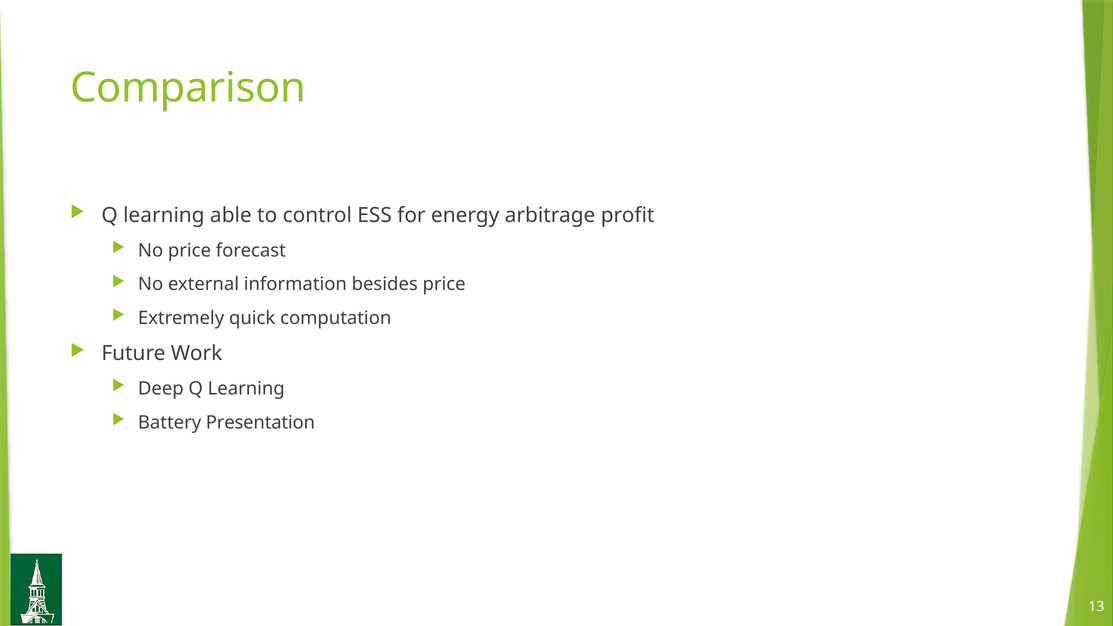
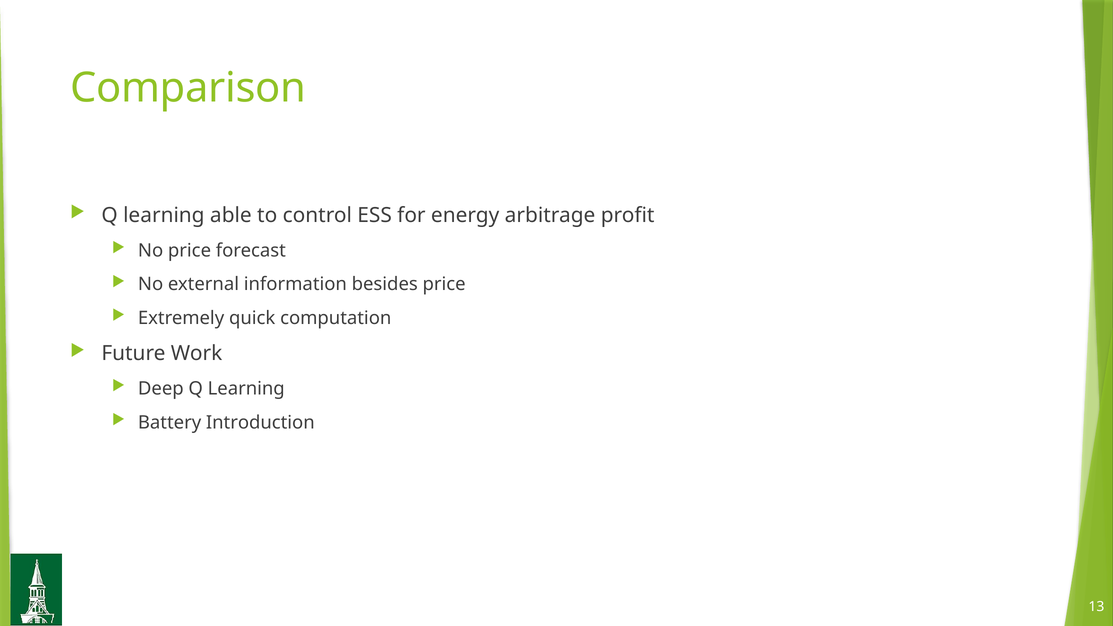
Presentation: Presentation -> Introduction (260, 423)
